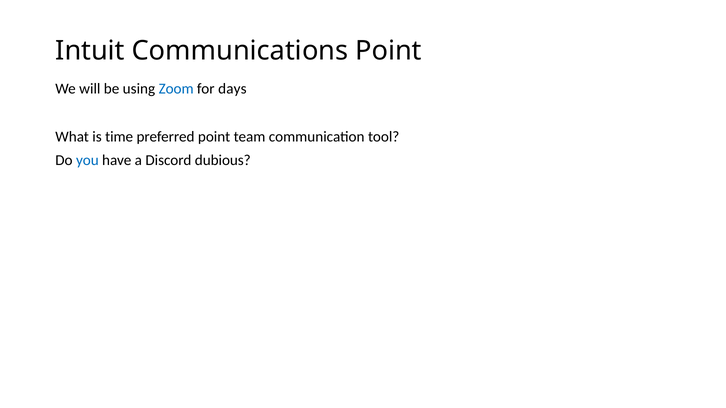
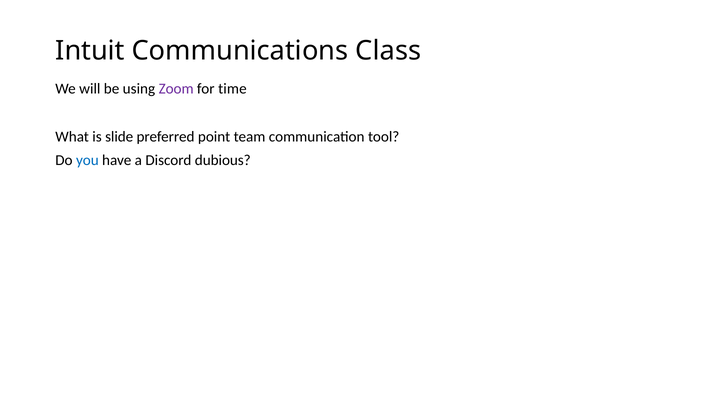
Communications Point: Point -> Class (388, 51)
Zoom colour: blue -> purple (176, 89)
days: days -> time (232, 89)
time: time -> slide (119, 137)
